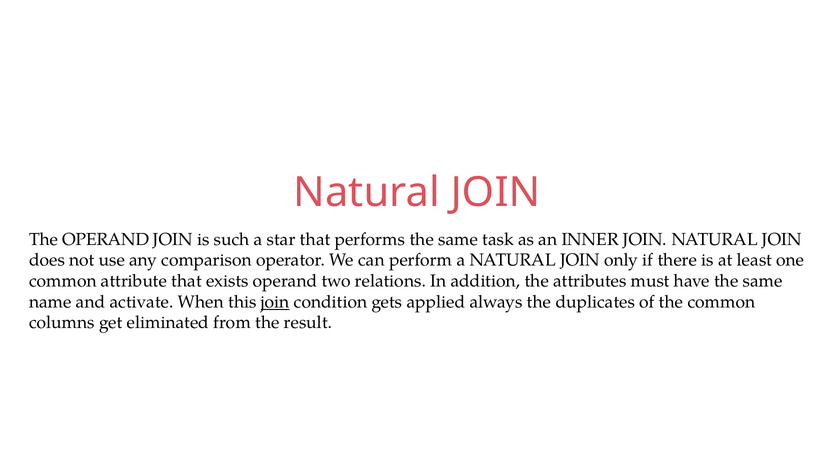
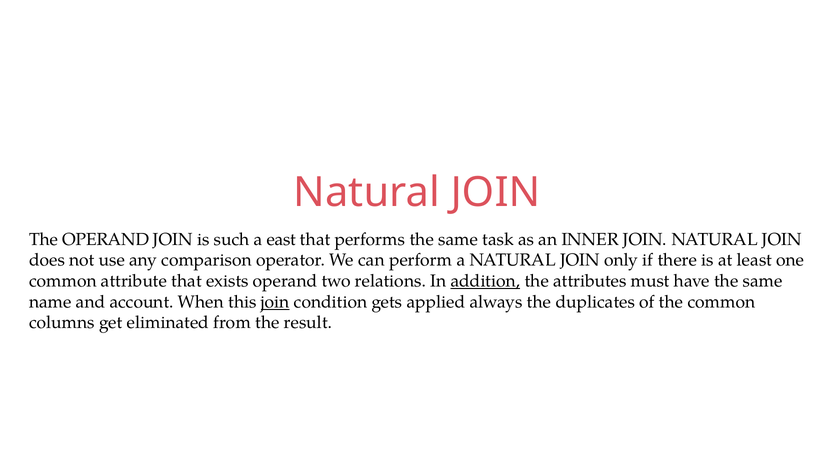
star: star -> east (281, 239)
addition underline: none -> present (485, 281)
activate: activate -> account (142, 302)
